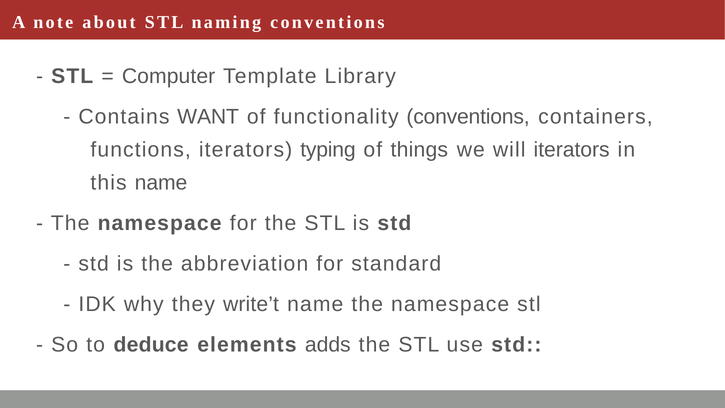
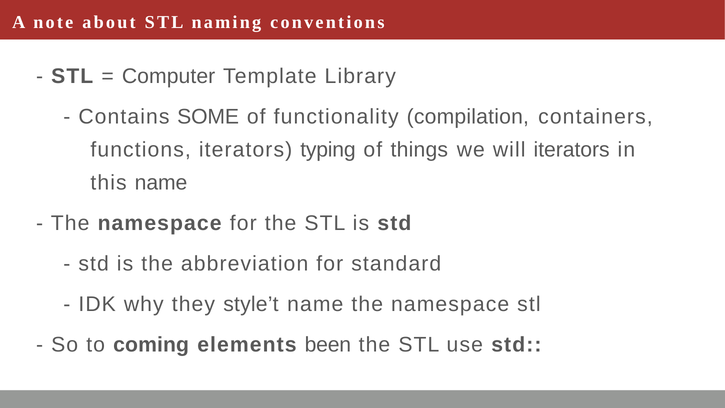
WANT: WANT -> SOME (208, 117)
functionality conventions: conventions -> compilation (468, 117)
write’t: write’t -> style’t (251, 304)
deduce: deduce -> coming (151, 345)
adds: adds -> been (328, 345)
